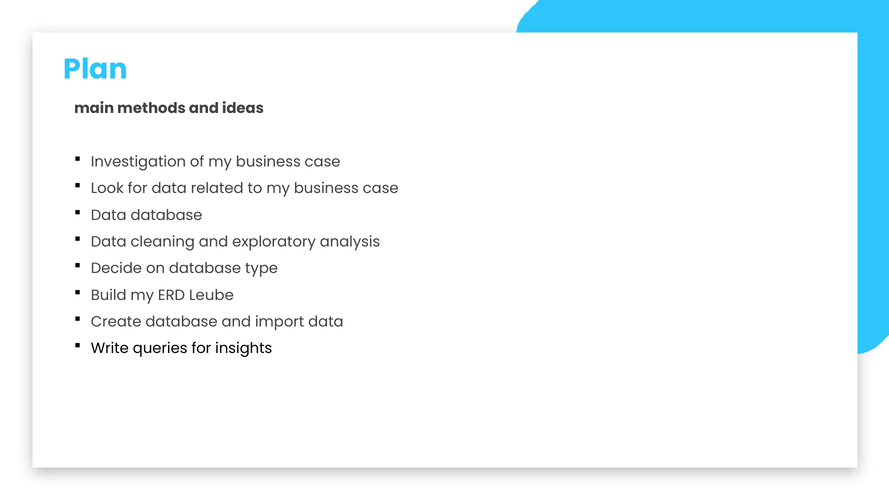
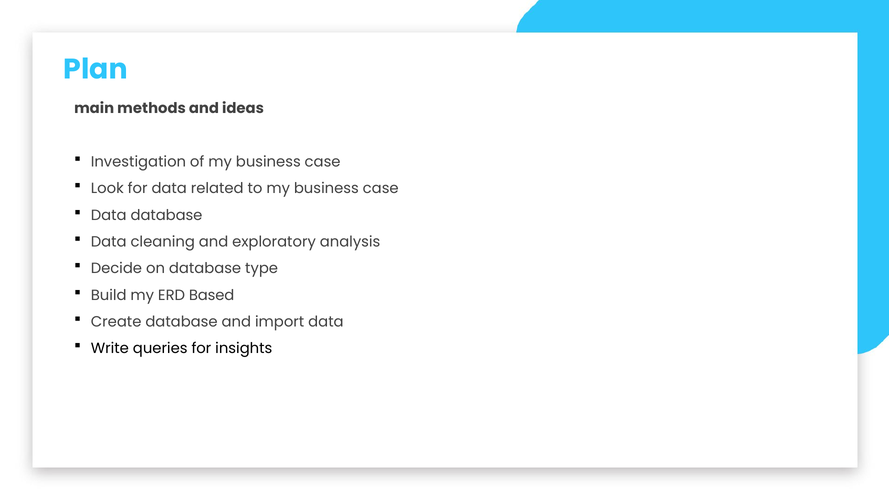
Leube: Leube -> Based (212, 295)
